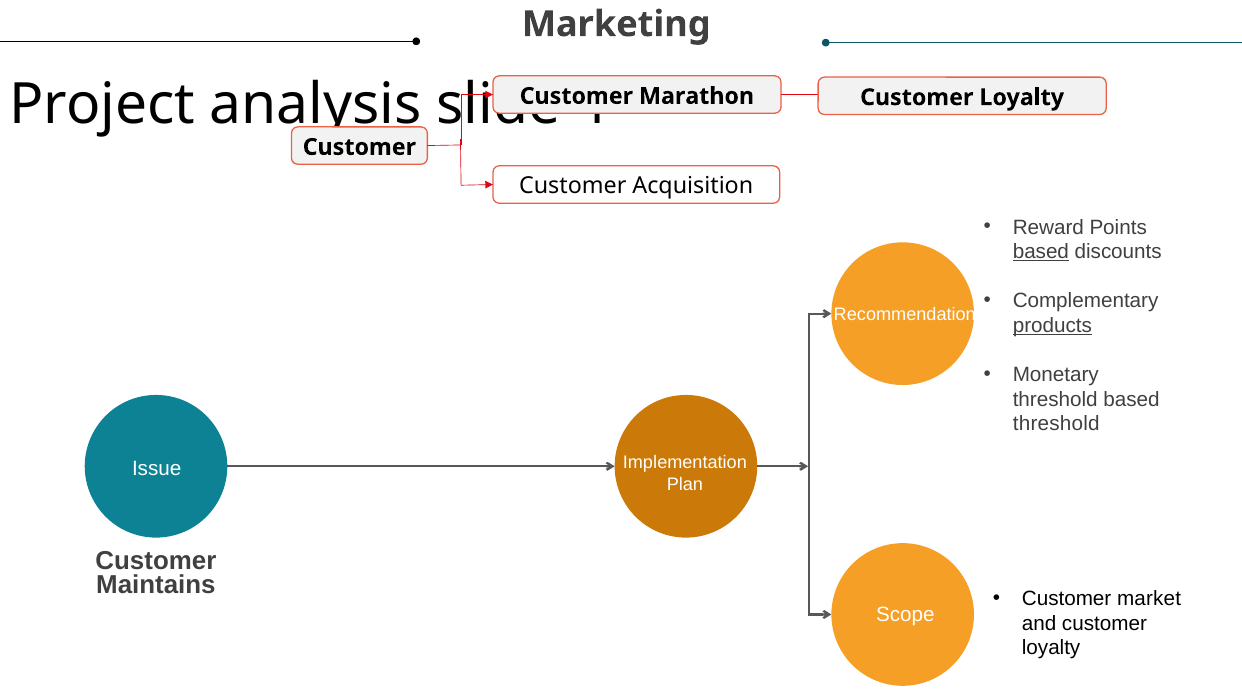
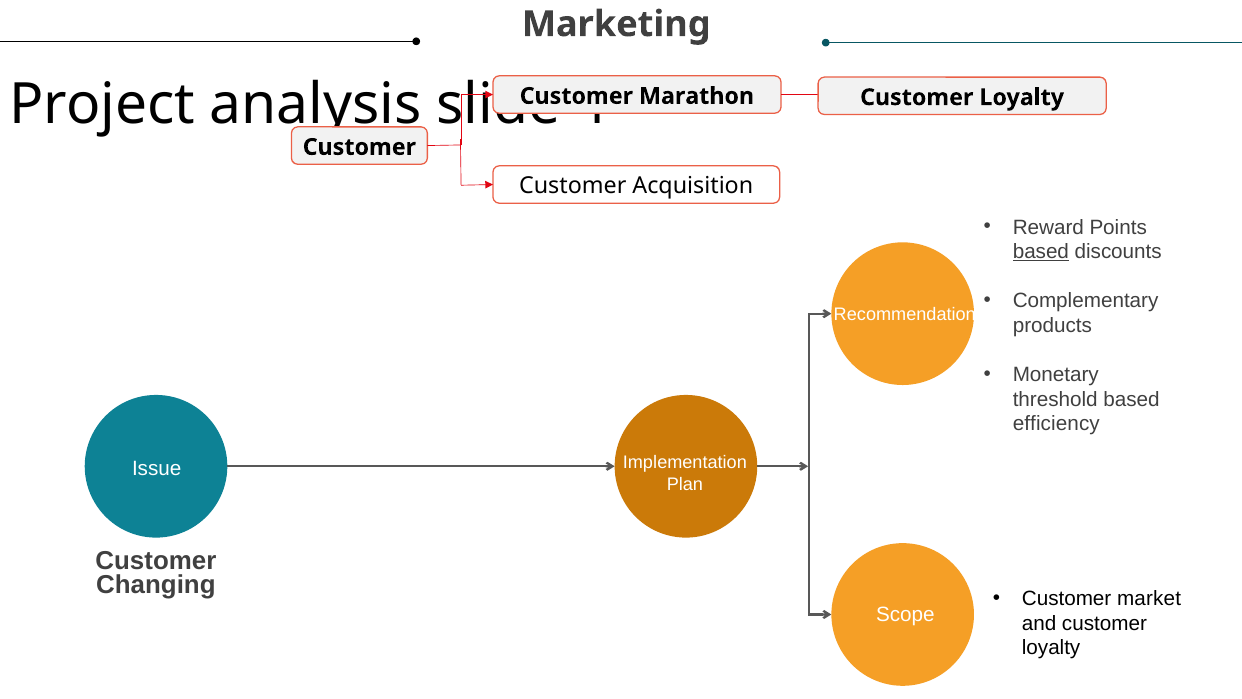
products underline: present -> none (1052, 325)
threshold: threshold -> efficiency (1056, 424)
Maintains: Maintains -> Changing (156, 585)
